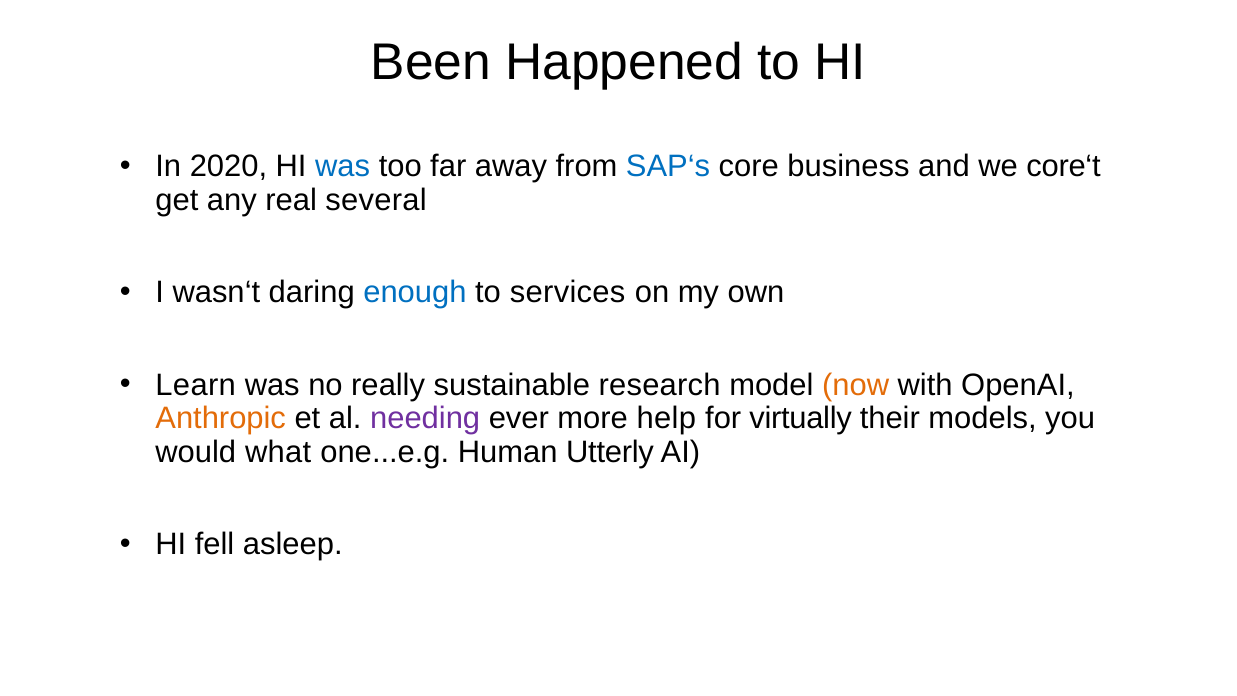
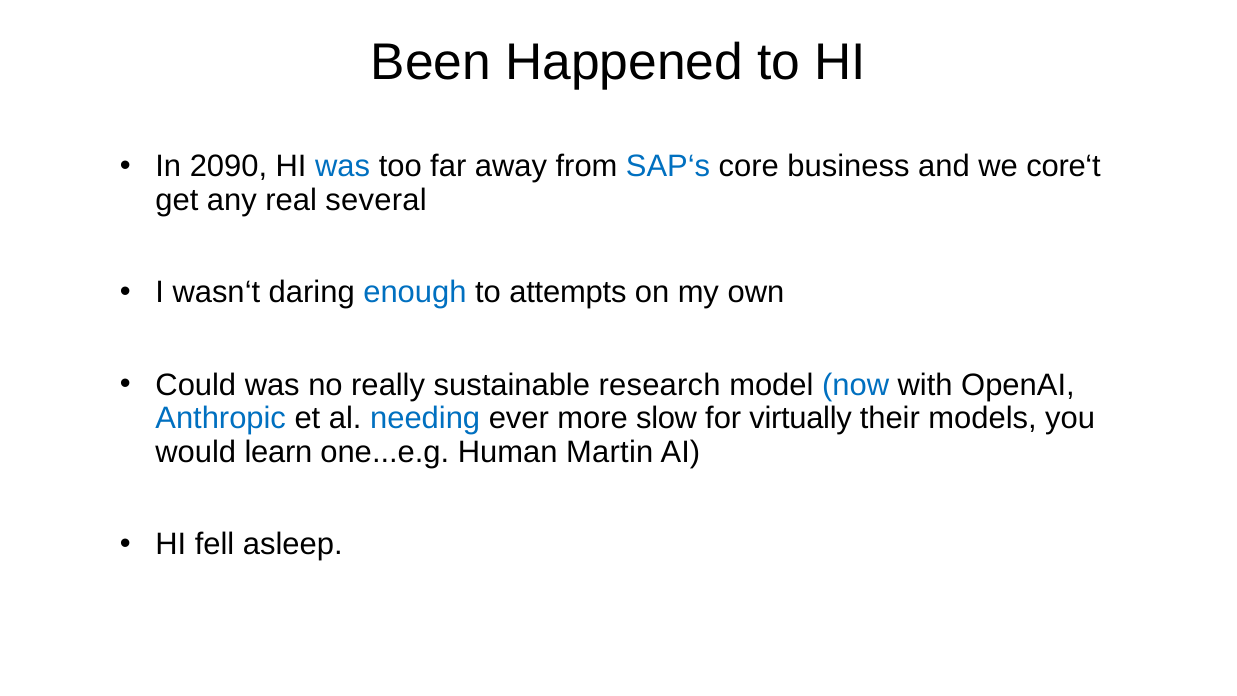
2020: 2020 -> 2090 (228, 166)
services: services -> attempts (568, 292)
Learn: Learn -> Could (196, 385)
now colour: orange -> blue (856, 385)
Anthropic colour: orange -> blue (221, 418)
needing colour: purple -> blue (425, 418)
help: help -> slow (667, 418)
what: what -> learn (278, 452)
Utterly: Utterly -> Martin (610, 452)
